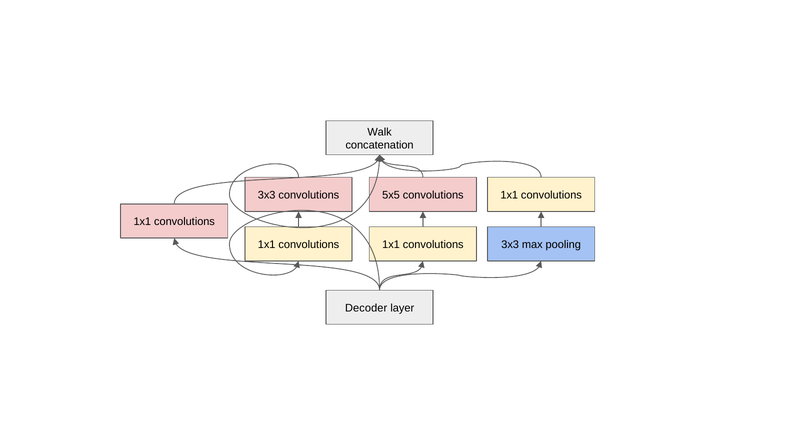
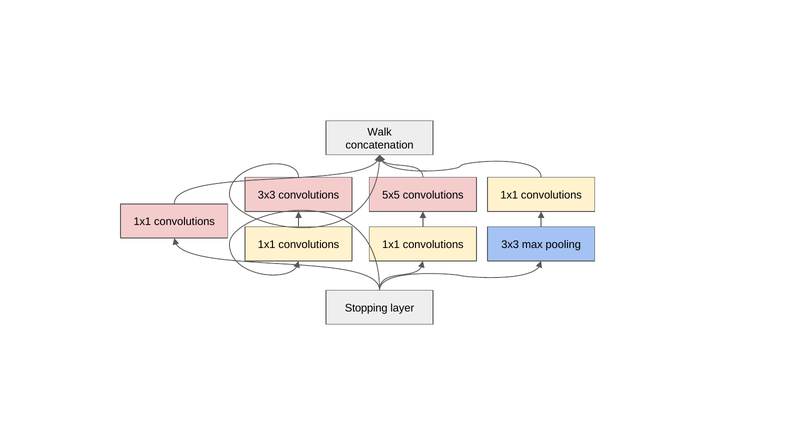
Decoder: Decoder -> Stopping (366, 308)
